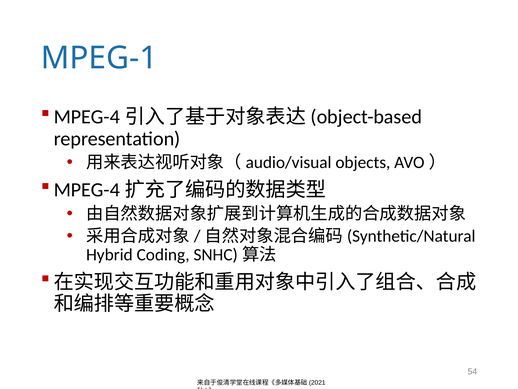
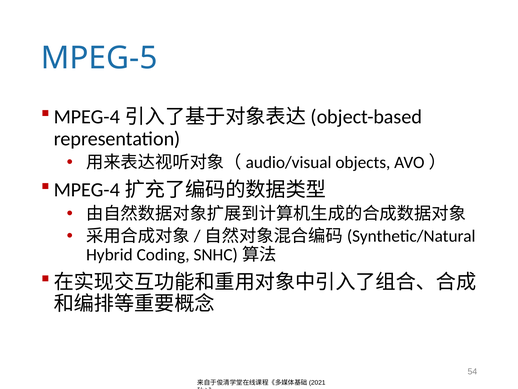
MPEG-1: MPEG-1 -> MPEG-5 (99, 58)
